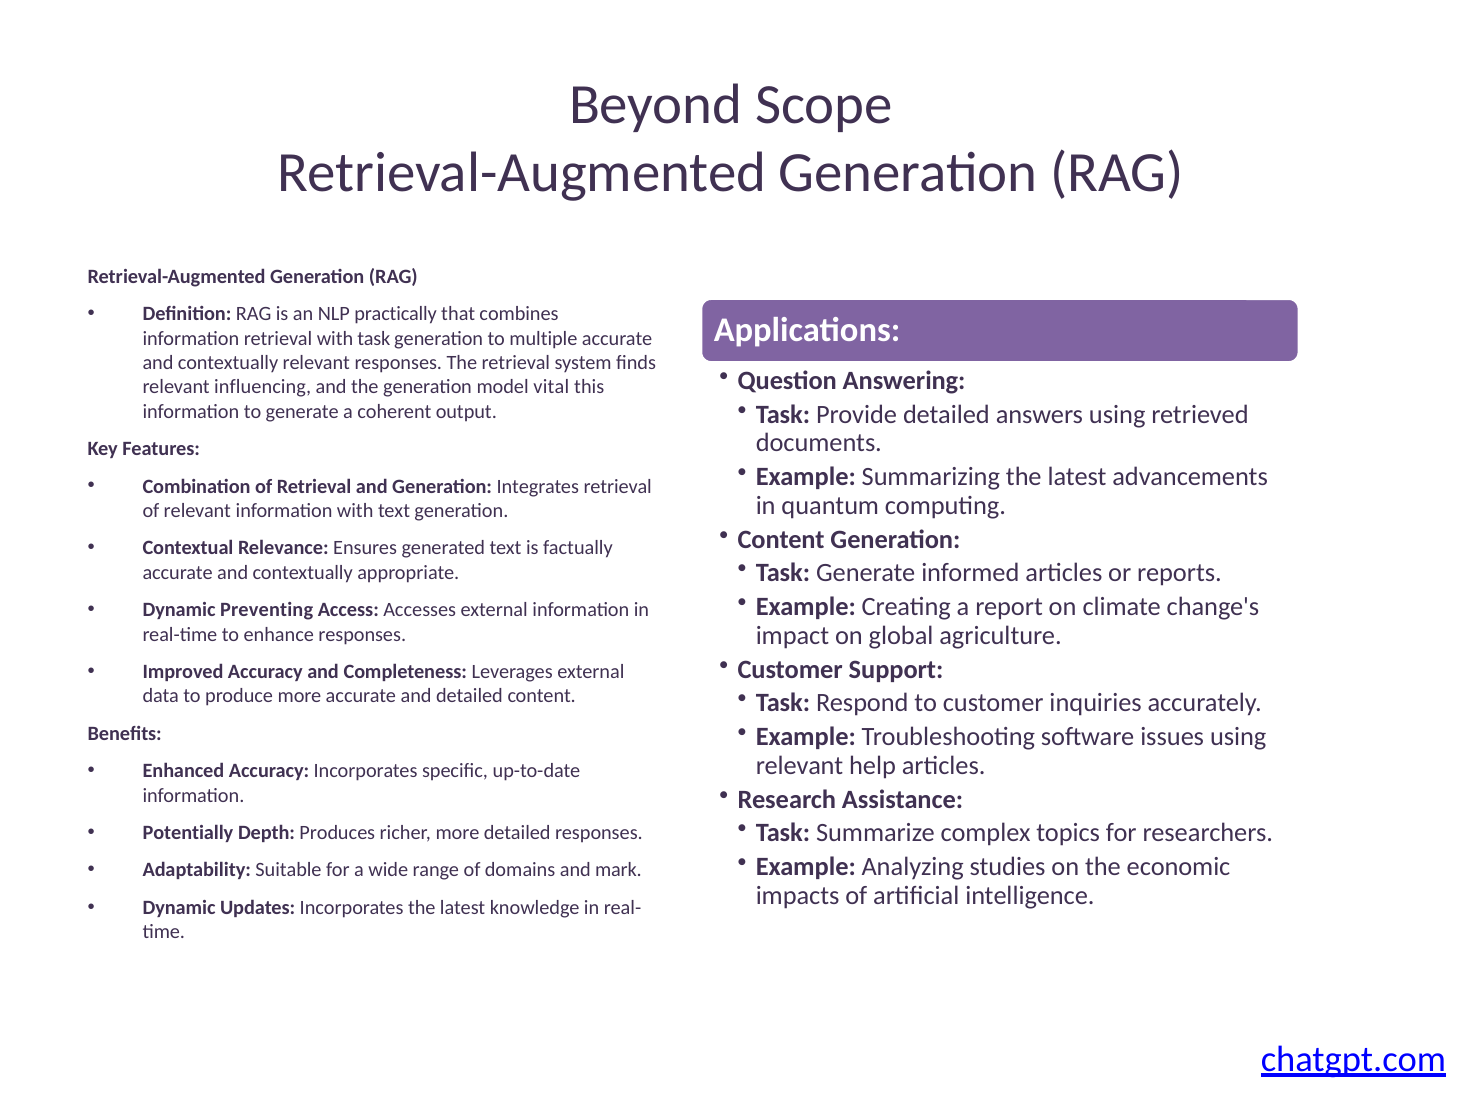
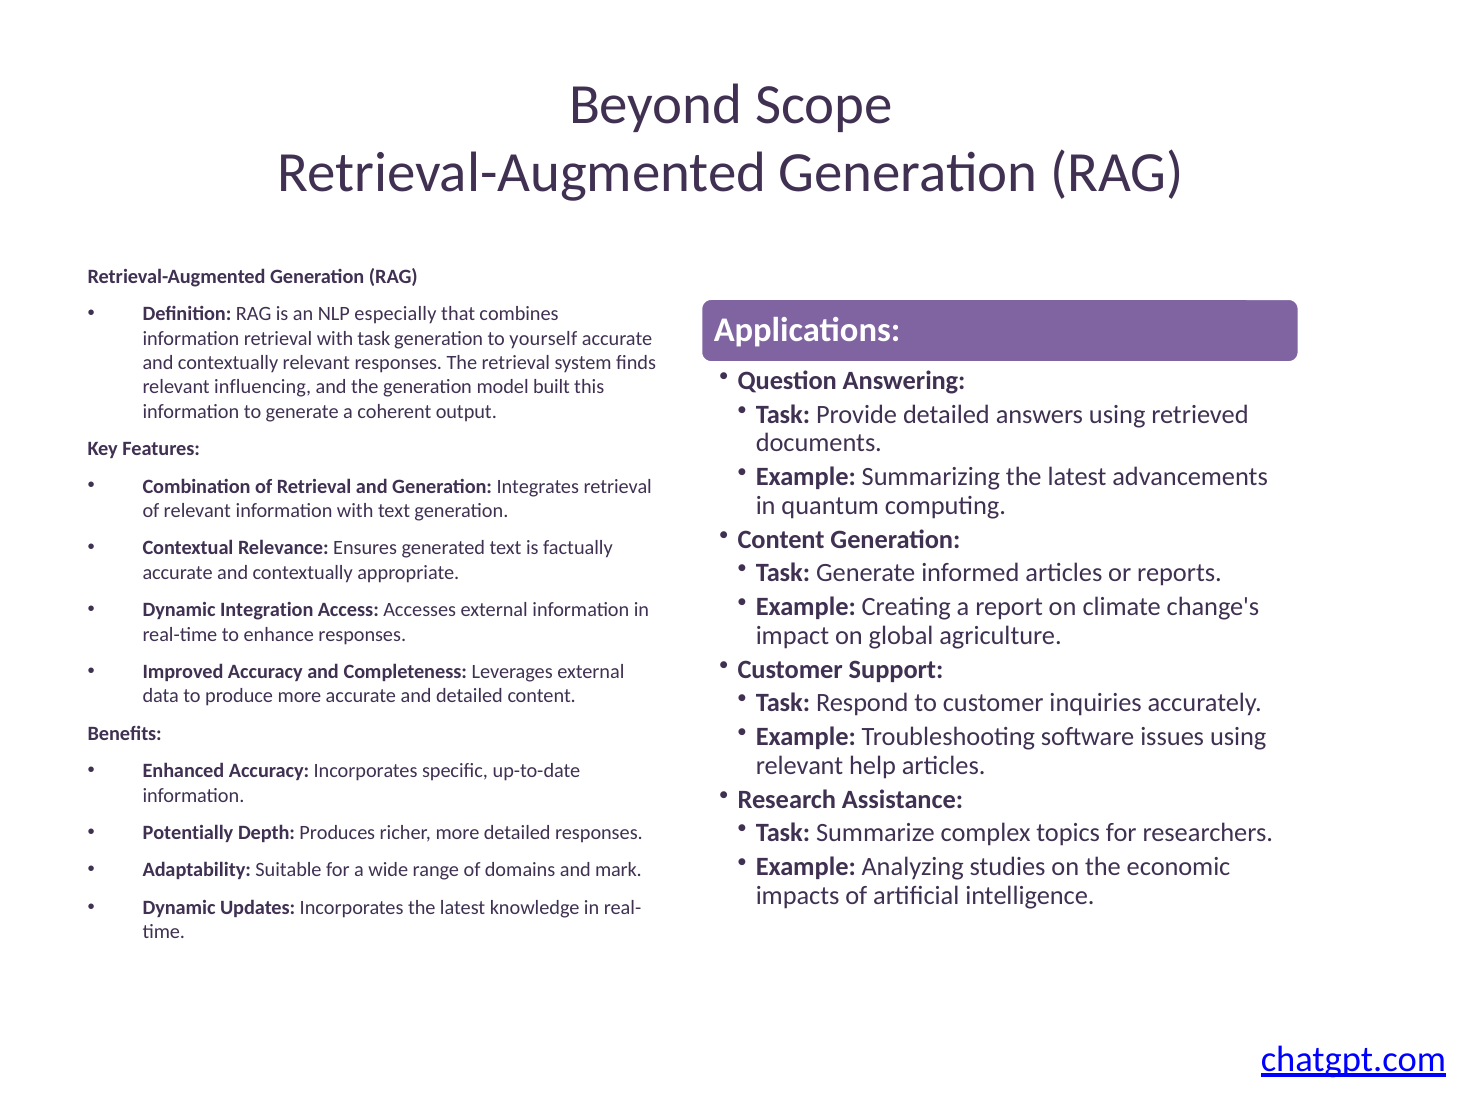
practically: practically -> especially (395, 314)
multiple: multiple -> yourself (543, 339)
vital: vital -> built (552, 387)
Preventing: Preventing -> Integration (267, 610)
